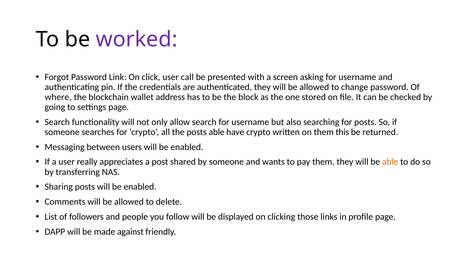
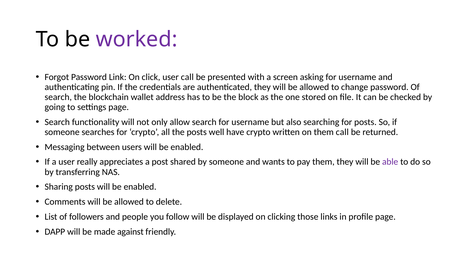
where: where -> search (58, 97)
posts able: able -> well (217, 132)
them this: this -> call (342, 132)
able colour: orange -> purple (390, 162)
